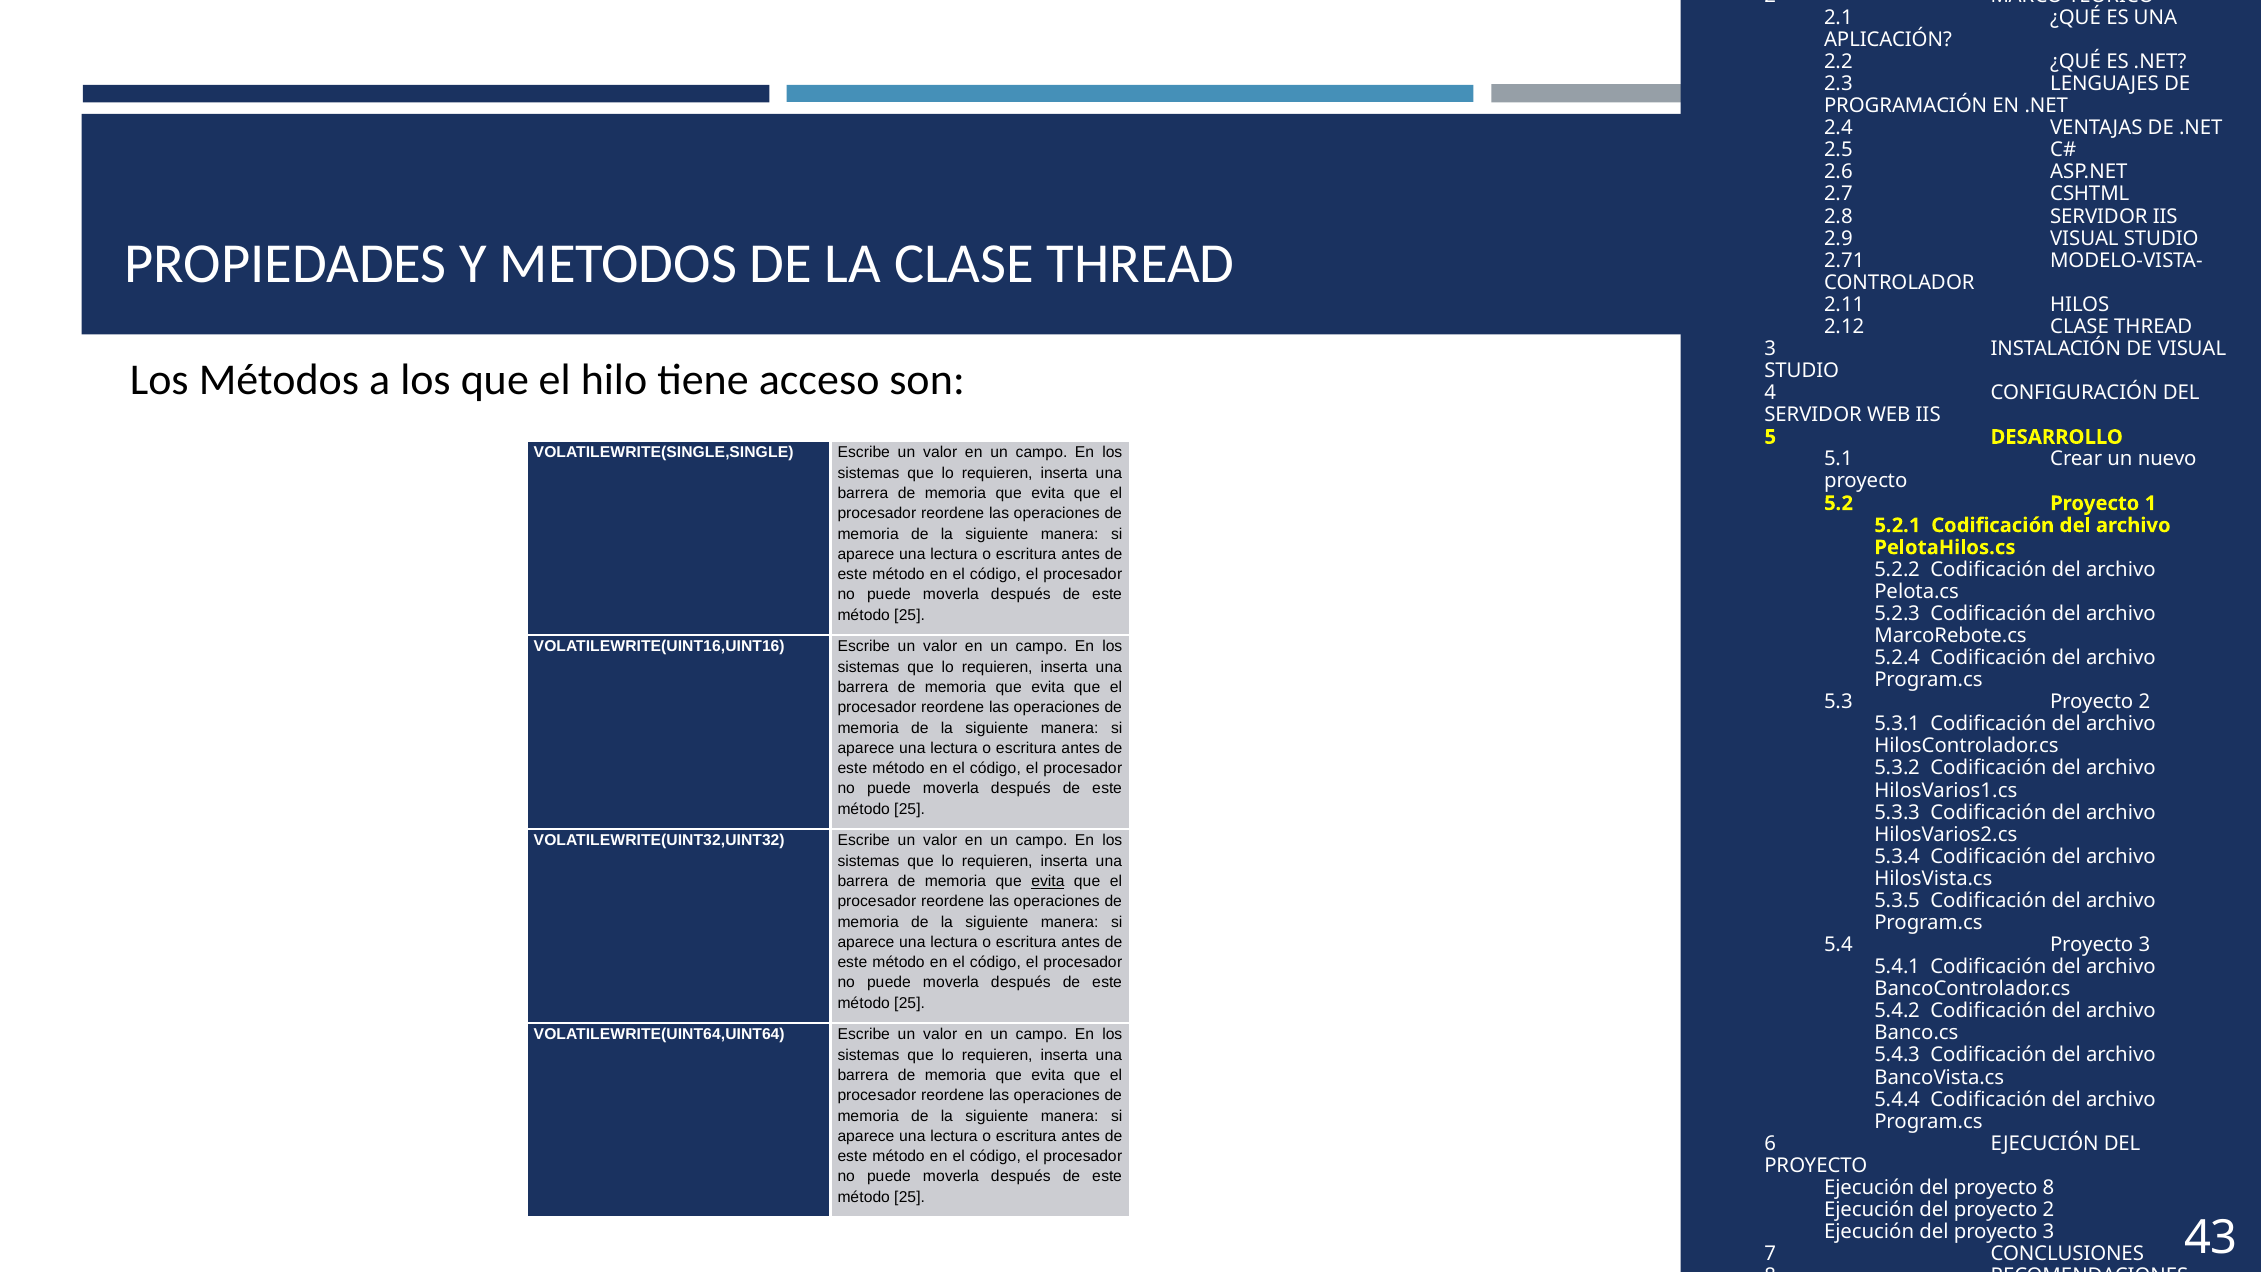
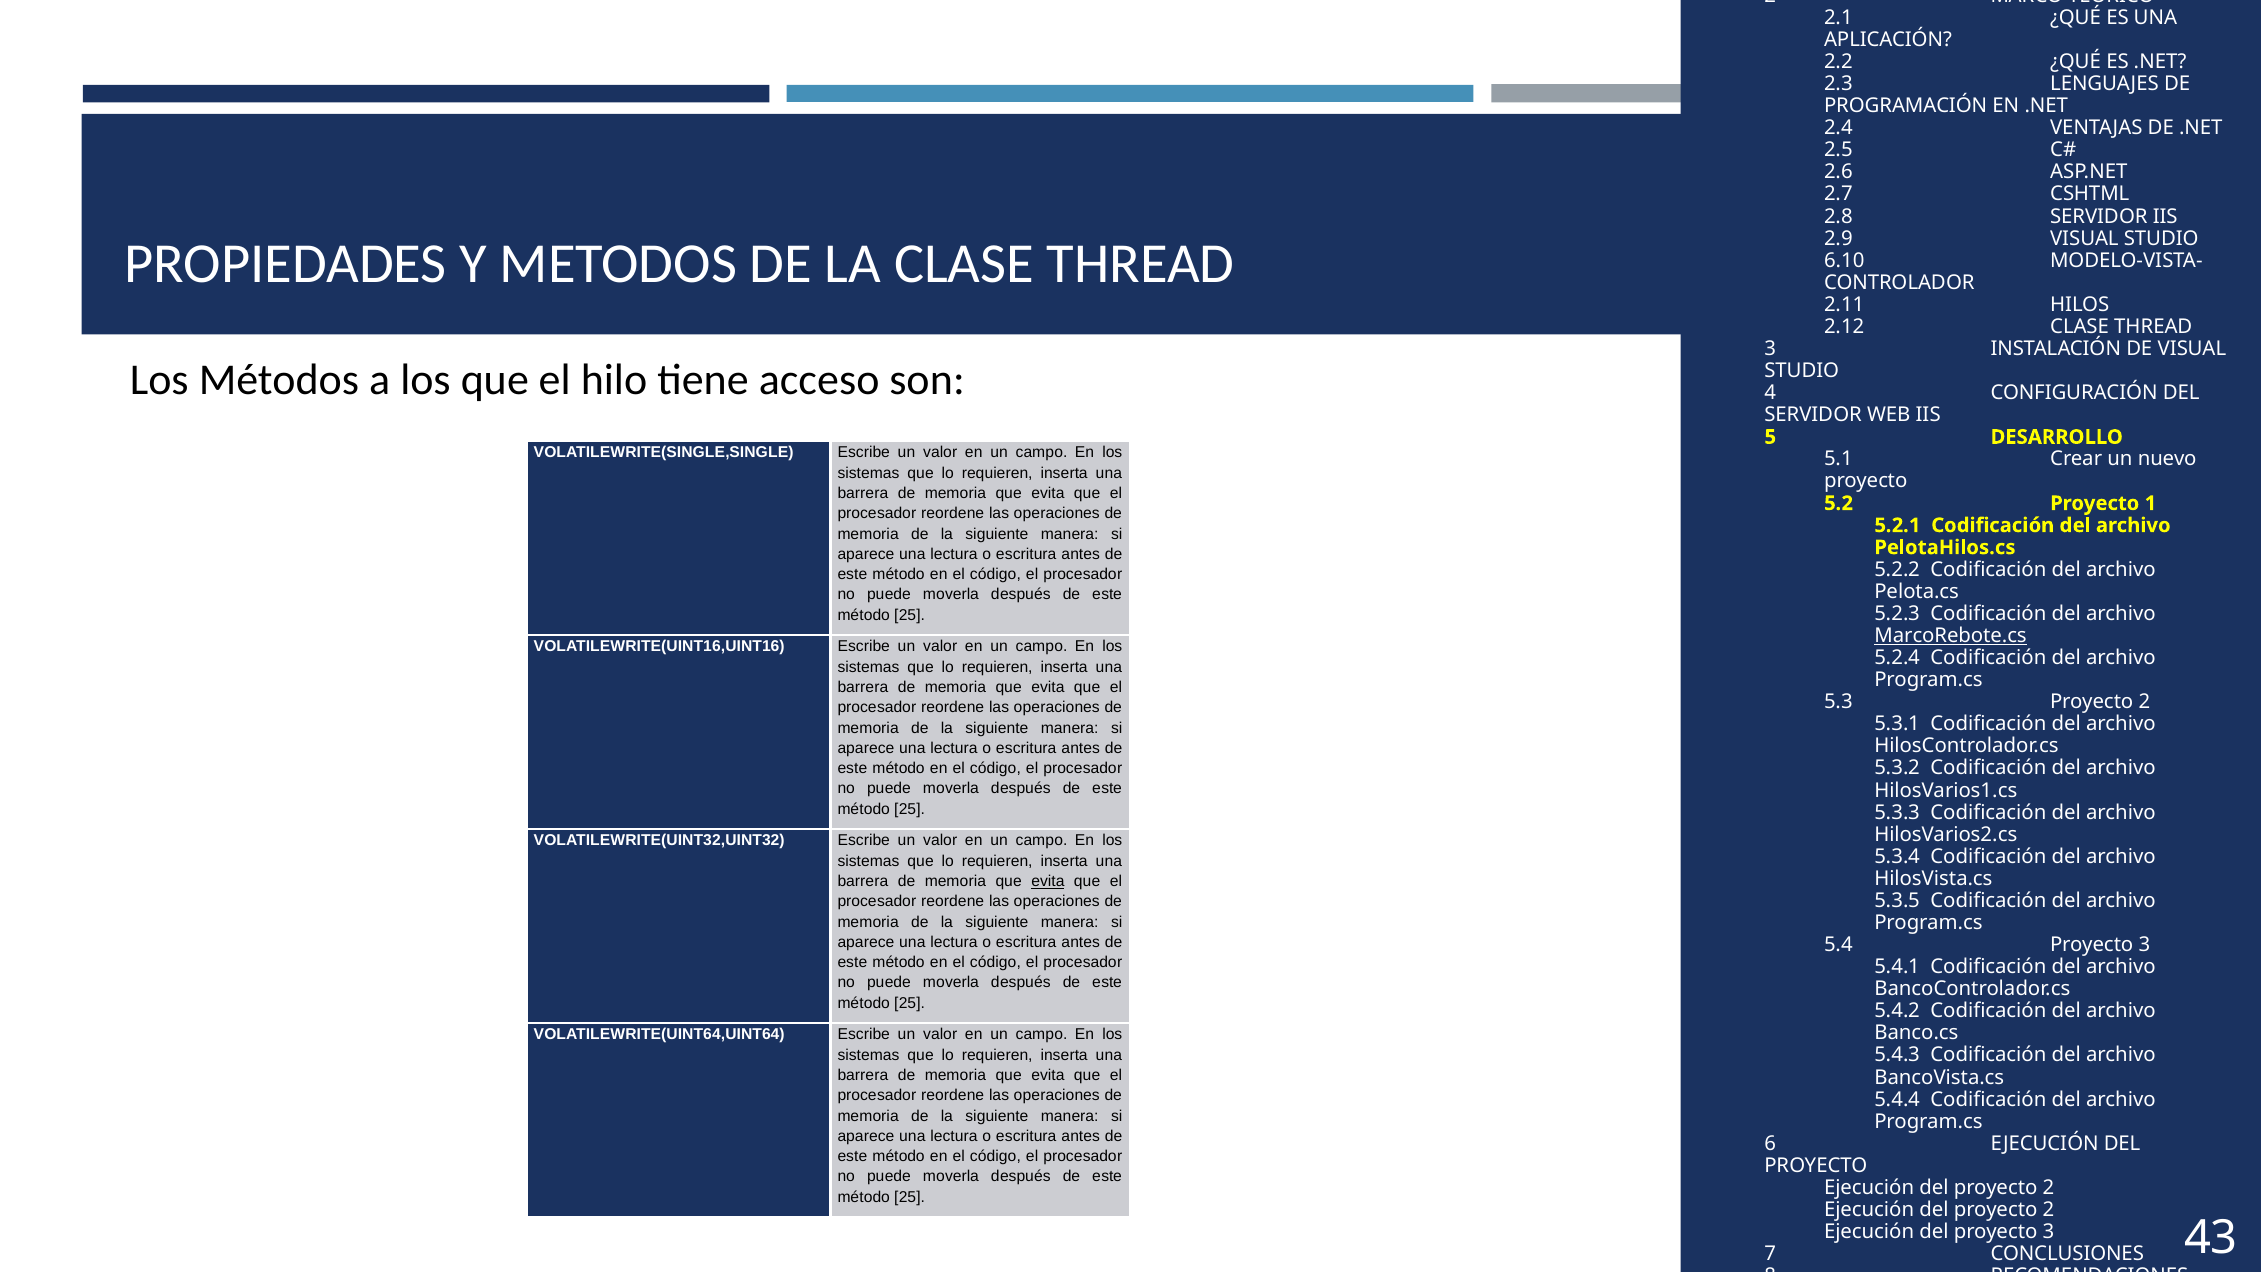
2.71: 2.71 -> 6.10 (1844, 260)
MarcoRebote.cs underline: none -> present (1951, 636)
8: 8 -> 2 (2048, 1188)
